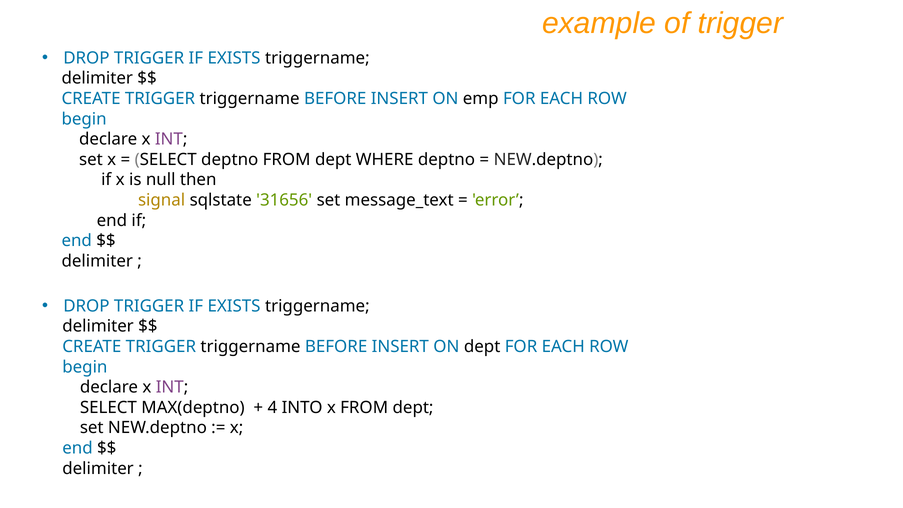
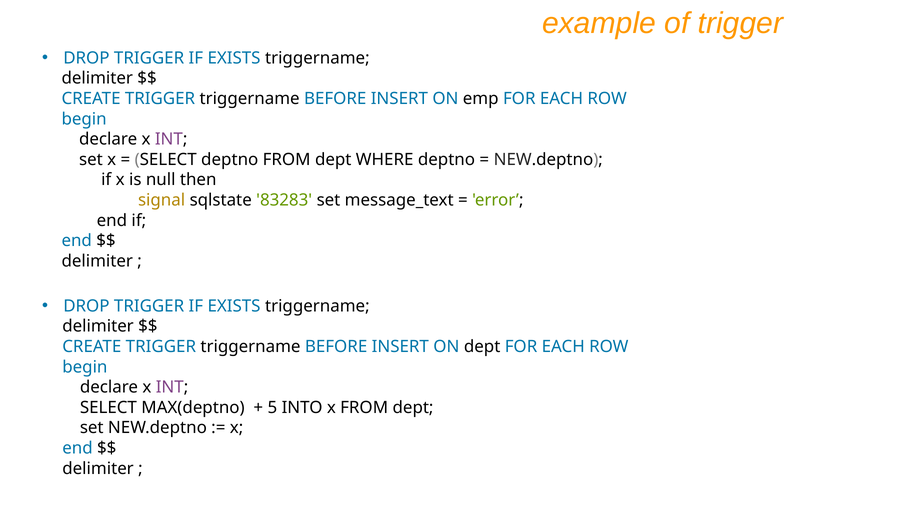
31656: 31656 -> 83283 (284, 200)
4: 4 -> 5 (272, 408)
